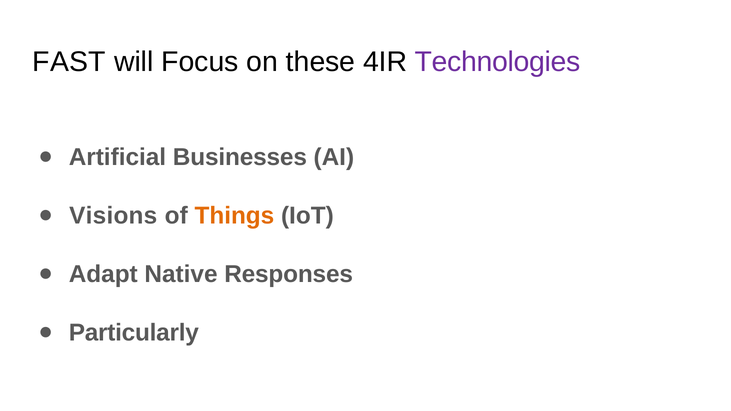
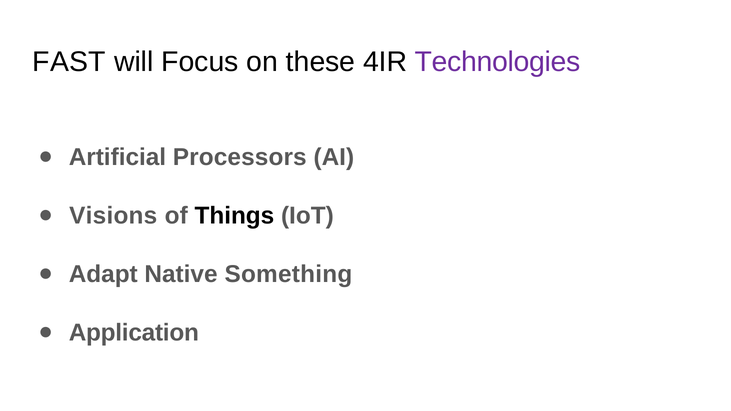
Businesses: Businesses -> Processors (240, 157)
Things colour: orange -> black (234, 216)
Responses: Responses -> Something (288, 274)
Particularly: Particularly -> Application (134, 333)
